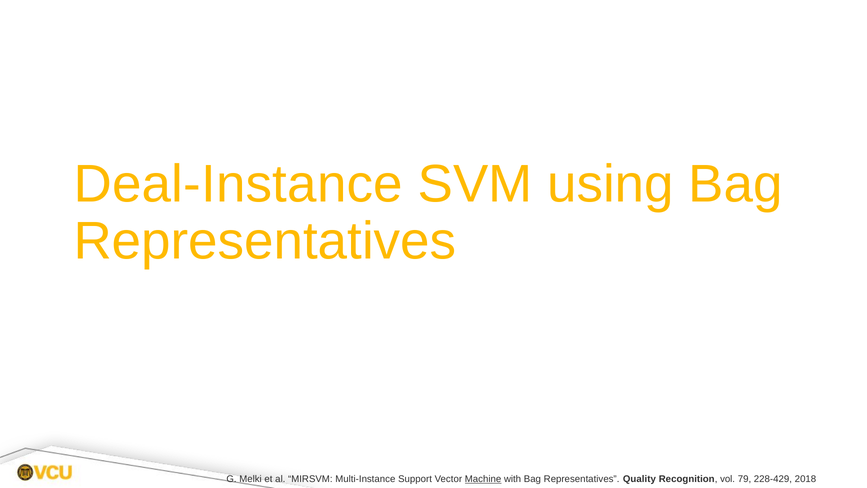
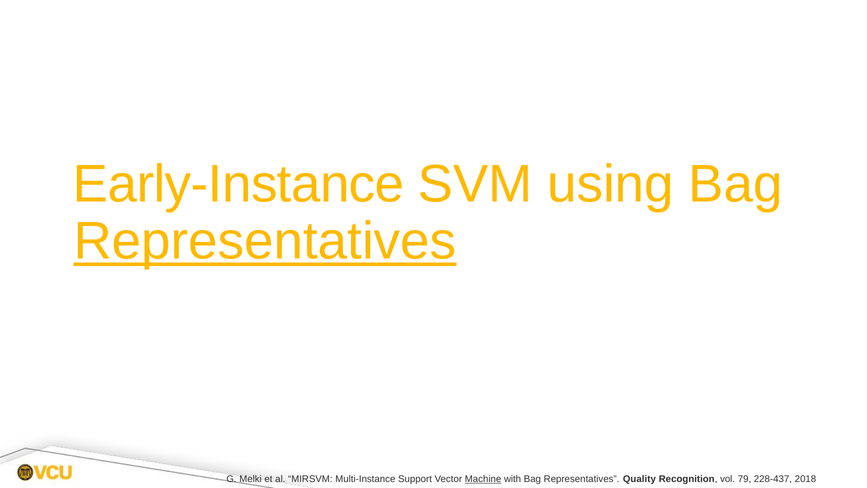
Deal-Instance: Deal-Instance -> Early-Instance (239, 184)
Representatives underline: none -> present (265, 241)
228-429: 228-429 -> 228-437 (773, 479)
